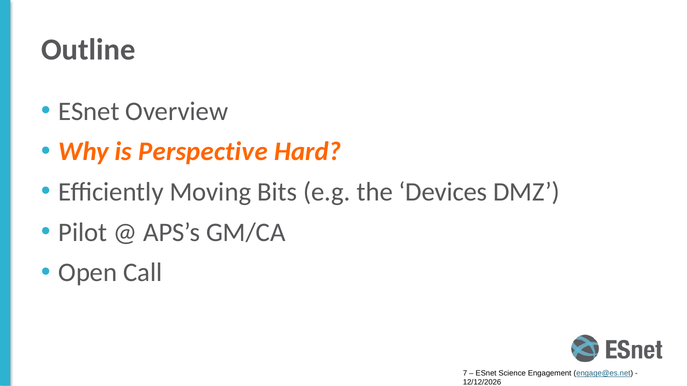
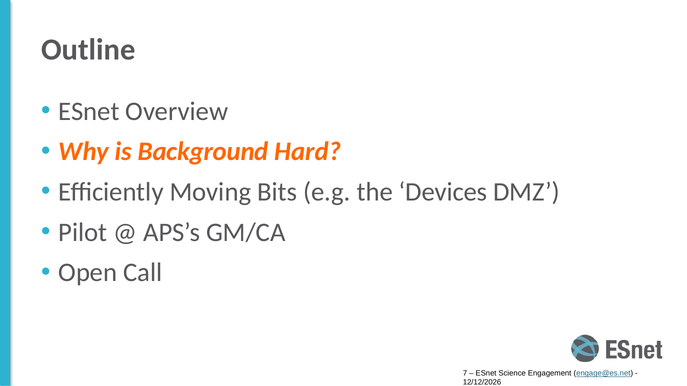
Perspective: Perspective -> Background (203, 152)
